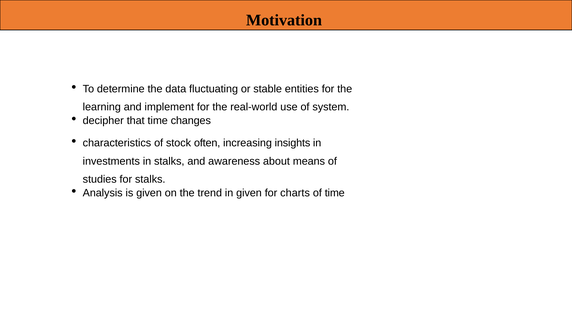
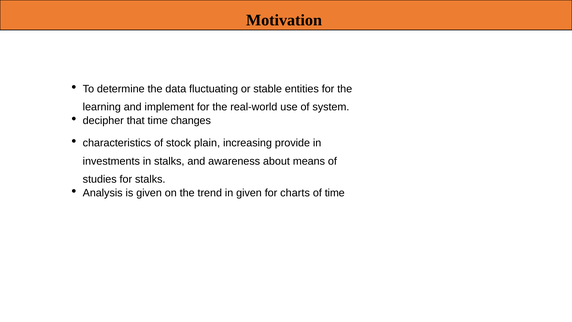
often: often -> plain (207, 143)
insights: insights -> provide (292, 143)
